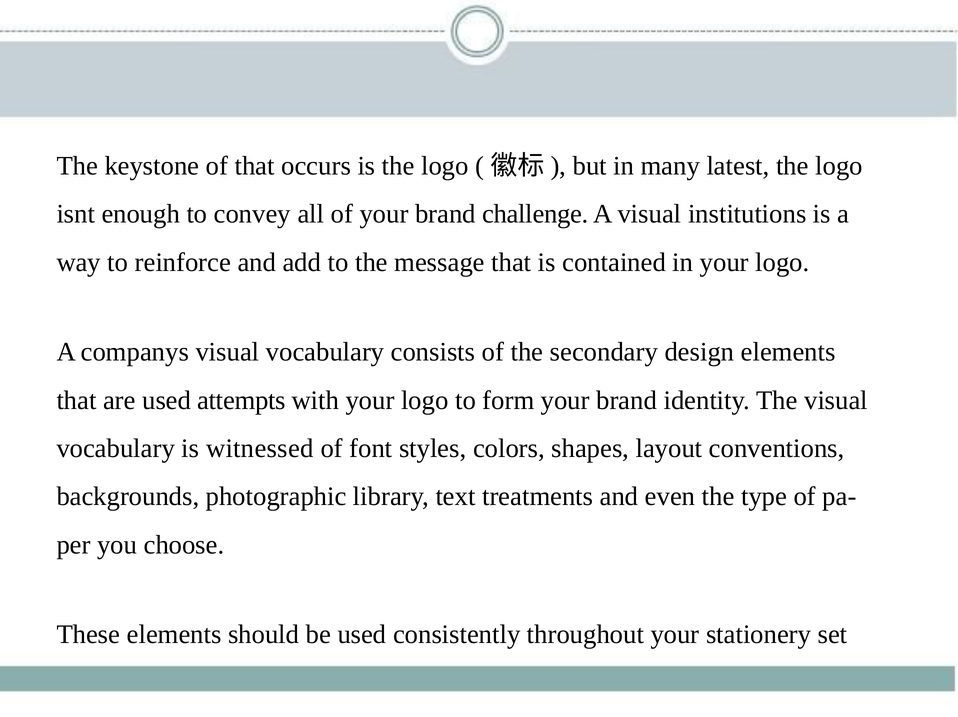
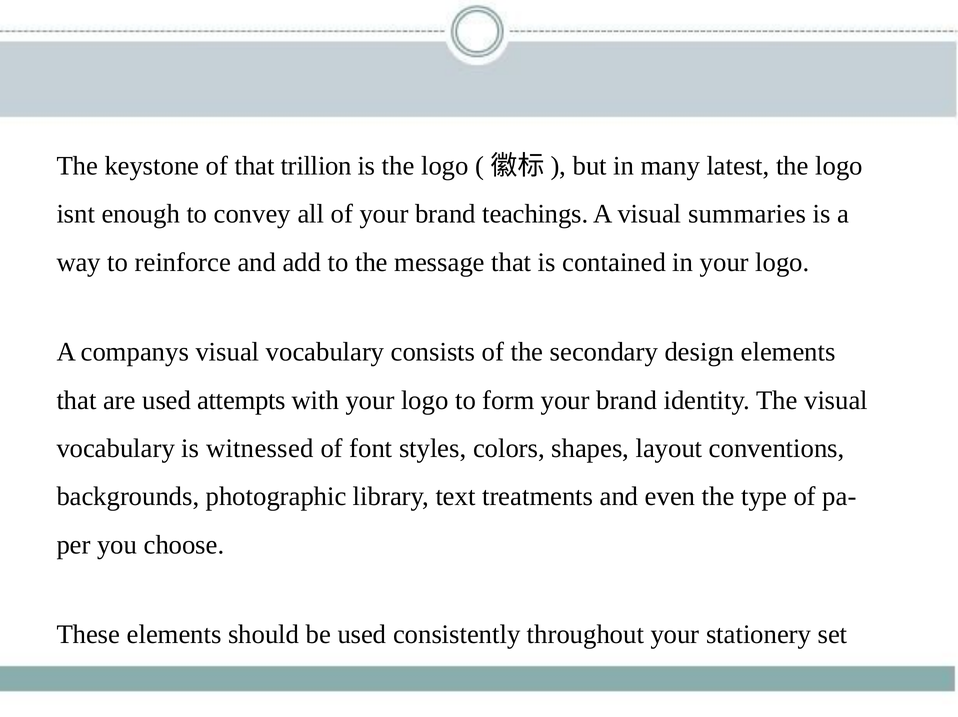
occurs: occurs -> trillion (316, 166)
challenge: challenge -> teachings (535, 214)
institutions: institutions -> summaries (747, 214)
